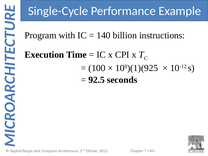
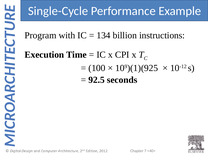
140: 140 -> 134 (103, 35)
